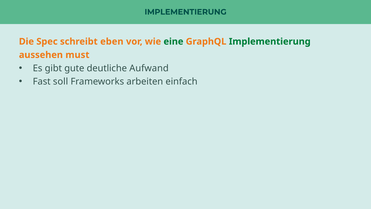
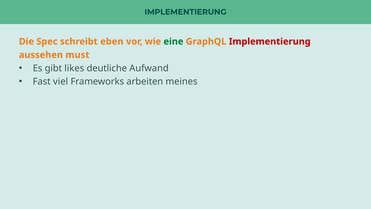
Implementierung colour: green -> red (270, 41)
gute: gute -> likes (74, 68)
soll: soll -> viel (61, 82)
einfach: einfach -> meines (182, 82)
